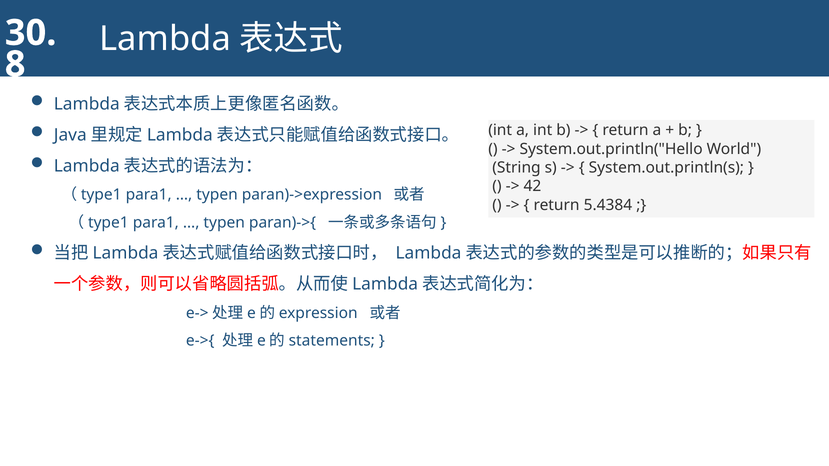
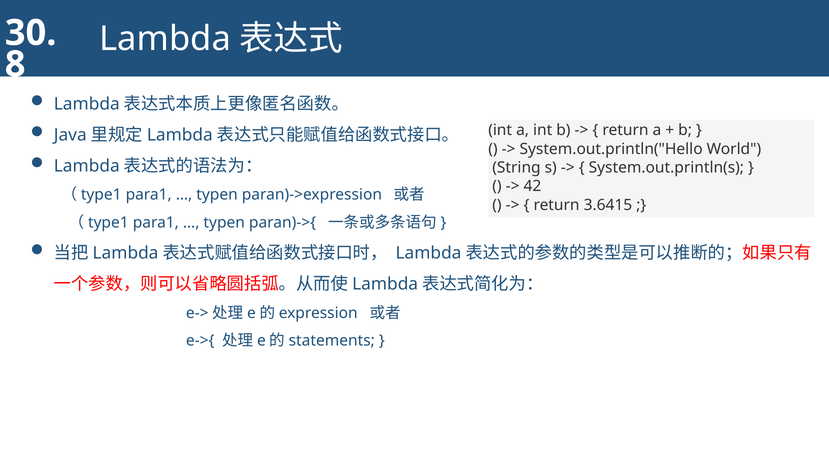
5.4384: 5.4384 -> 3.6415 (608, 205)
